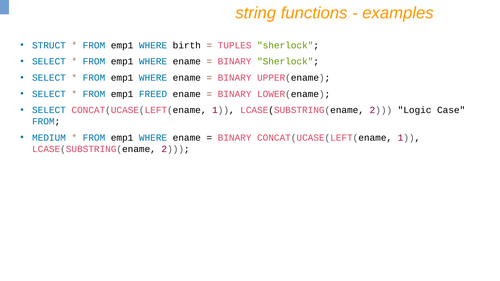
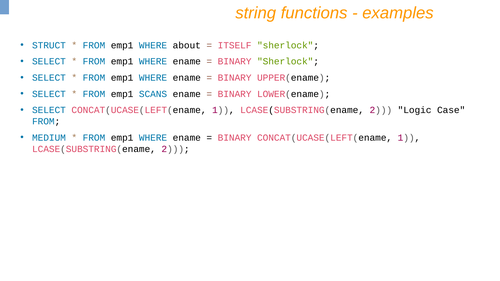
birth: birth -> about (187, 45)
TUPLES: TUPLES -> ITSELF (235, 45)
FREED: FREED -> SCANS (153, 94)
